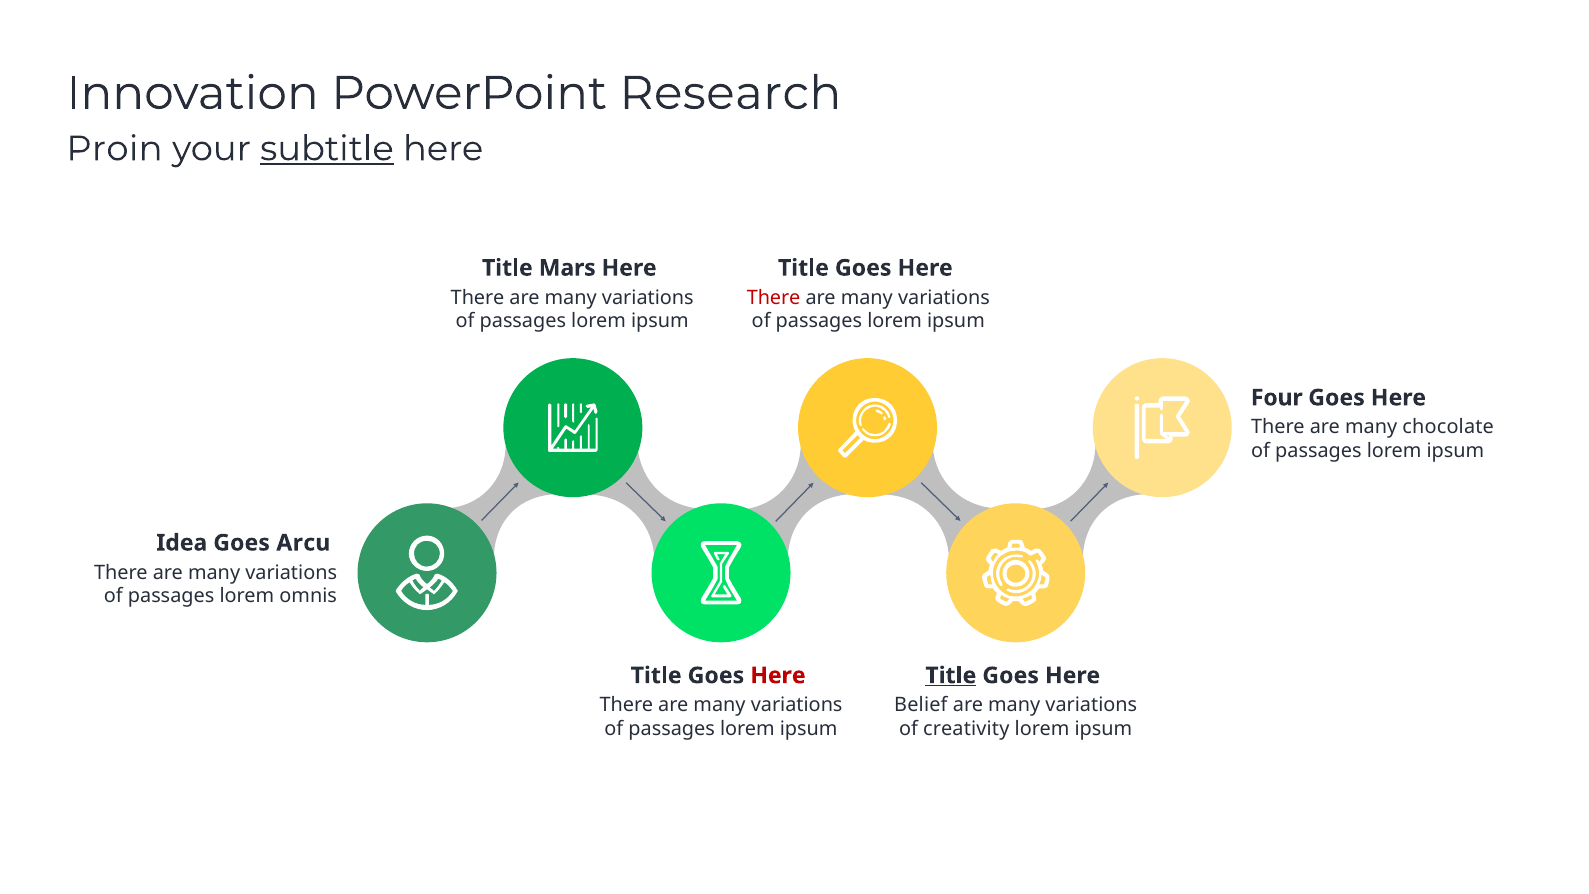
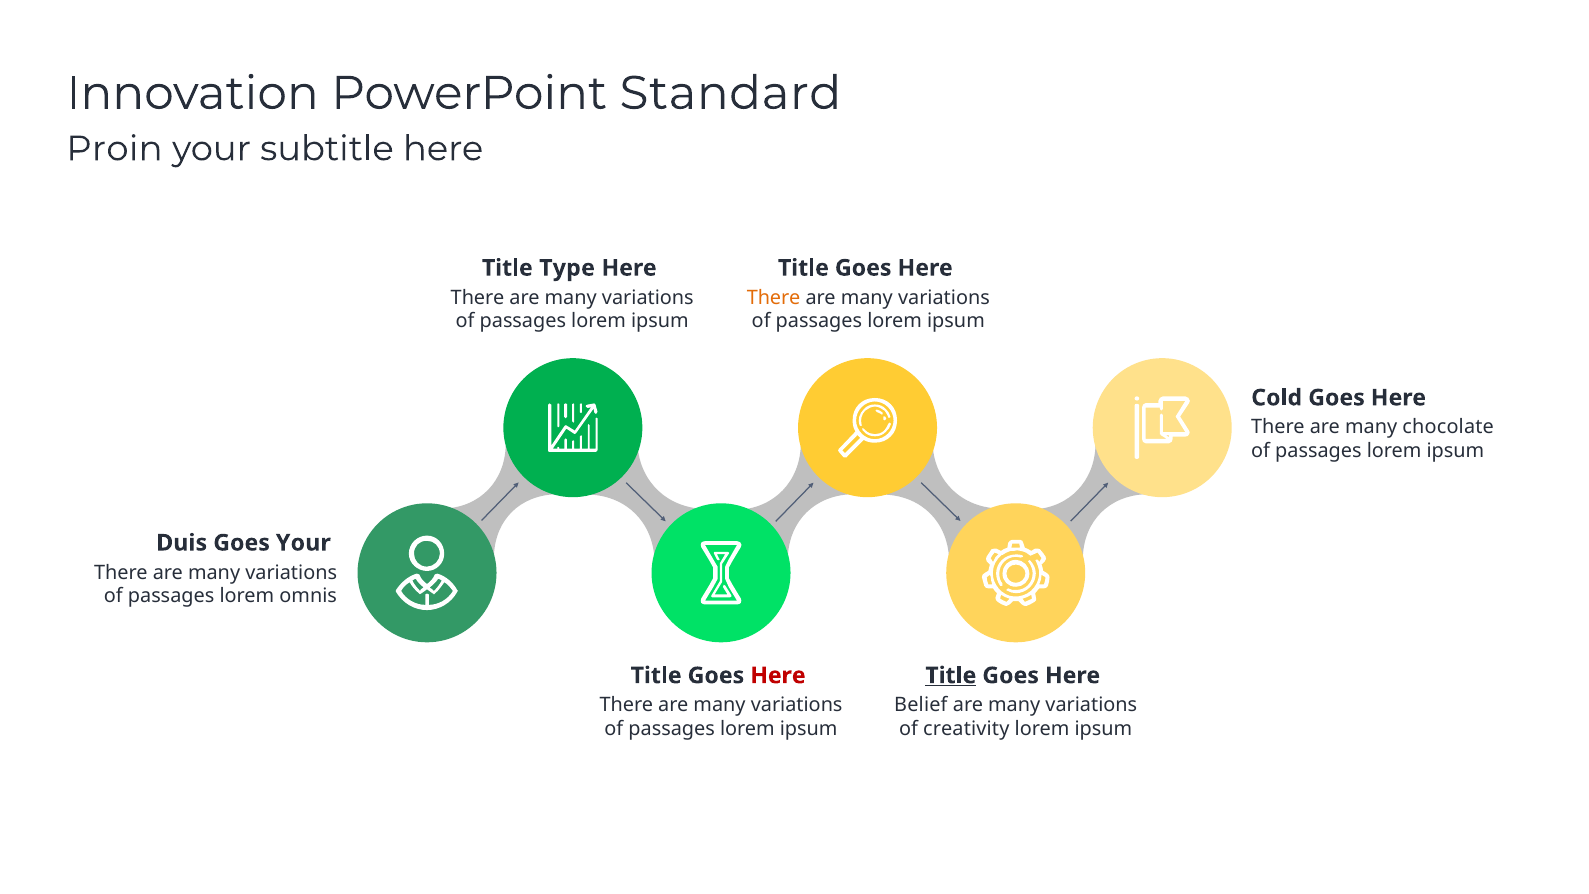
Research: Research -> Standard (730, 93)
subtitle underline: present -> none (327, 149)
Mars: Mars -> Type (567, 268)
There colour: red -> orange (774, 297)
Four: Four -> Cold (1277, 398)
Idea: Idea -> Duis (182, 543)
Goes Arcu: Arcu -> Your (303, 543)
